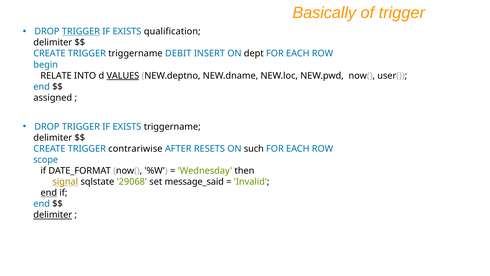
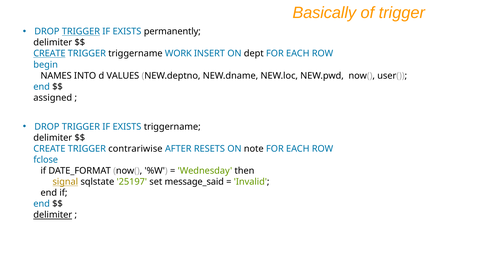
qualification: qualification -> permanently (172, 31)
CREATE underline: none -> present (49, 54)
DEBIT: DEBIT -> WORK (178, 54)
RELATE: RELATE -> NAMES (56, 76)
VALUES underline: present -> none (123, 76)
such: such -> note (254, 149)
scope: scope -> fclose (46, 160)
29068: 29068 -> 25197 (132, 182)
end underline: present -> none (49, 193)
